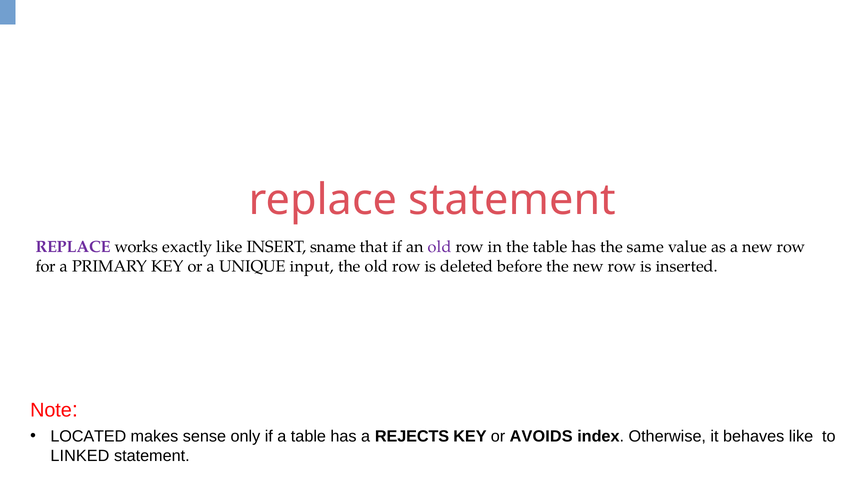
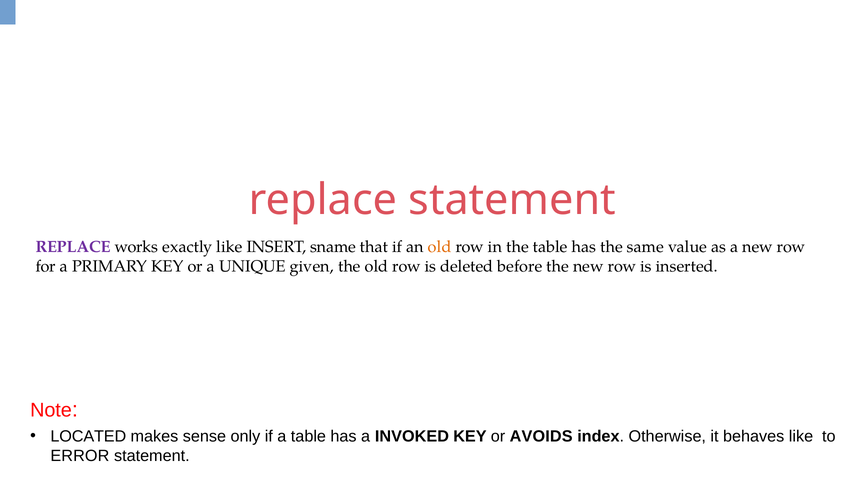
old colour: purple -> orange (440, 247)
input: input -> given (312, 266)
REJECTS: REJECTS -> INVOKED (412, 436)
LINKED: LINKED -> ERROR (80, 455)
